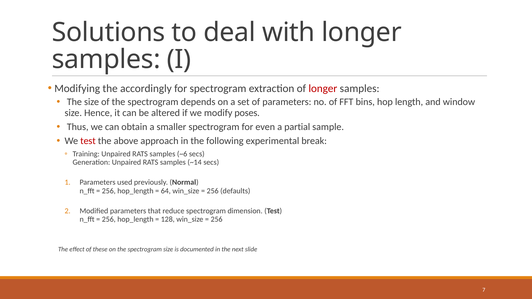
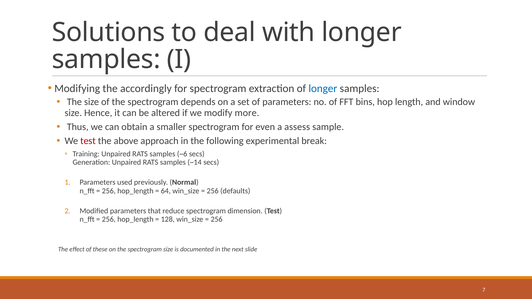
longer colour: red -> blue (323, 88)
poses: poses -> more (247, 113)
partial: partial -> assess (297, 127)
